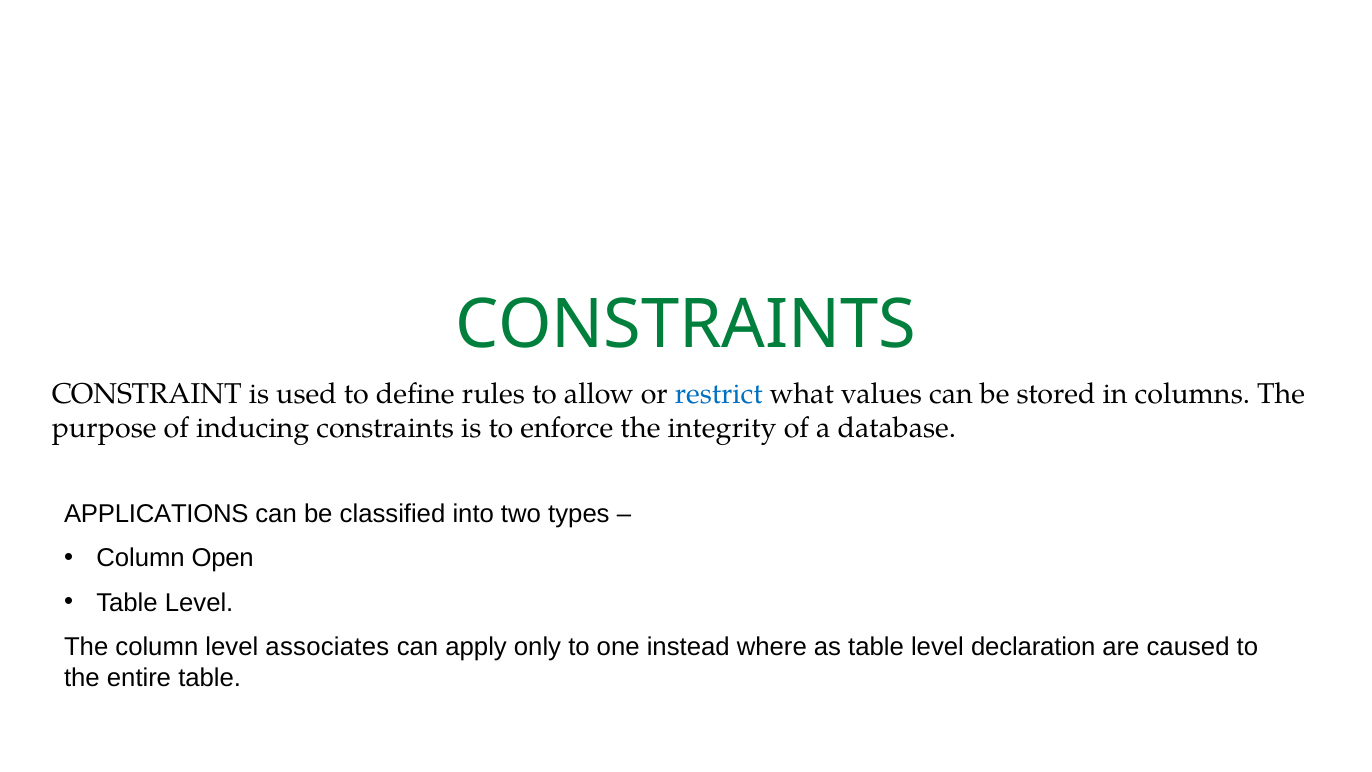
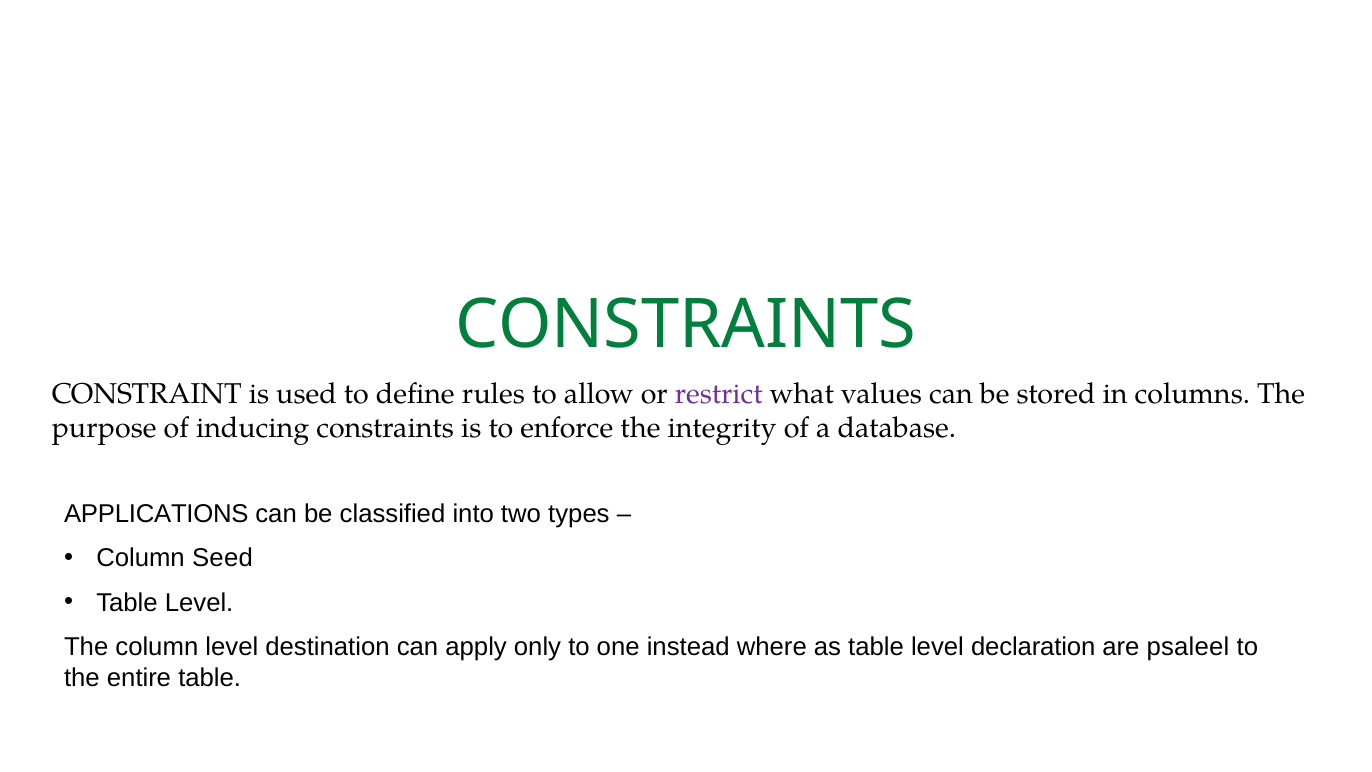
restrict colour: blue -> purple (719, 394)
Open: Open -> Seed (222, 558)
associates: associates -> destination (328, 647)
caused: caused -> psaleel (1188, 647)
